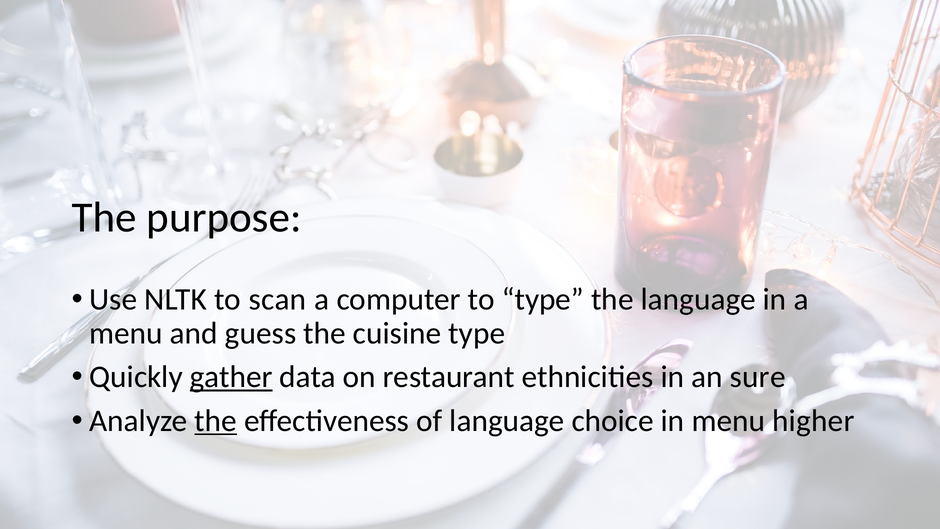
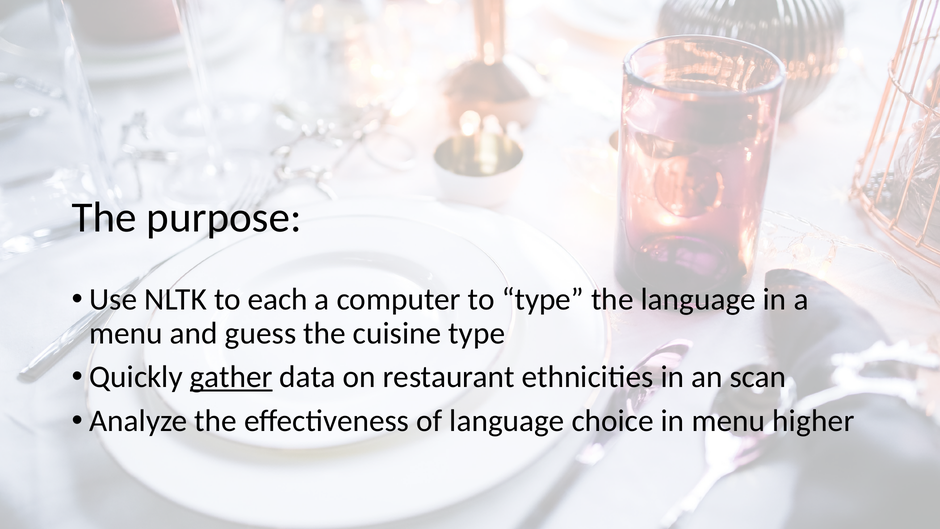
scan: scan -> each (278, 299)
sure: sure -> scan (758, 377)
the underline: present -> none (216, 421)
